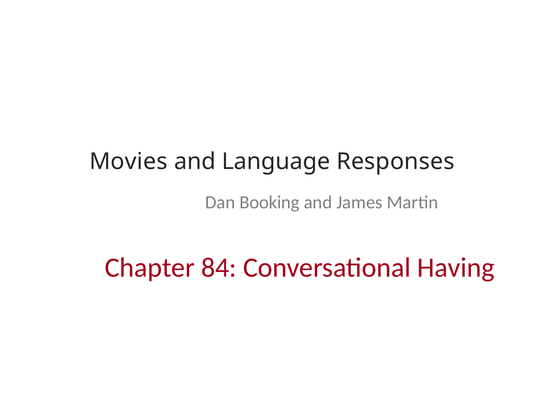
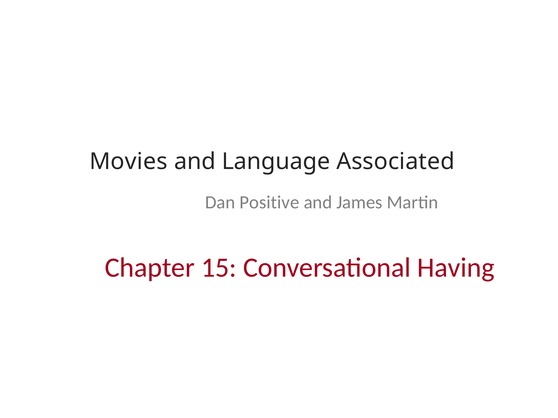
Responses: Responses -> Associated (396, 162)
Booking: Booking -> Positive (269, 202)
84: 84 -> 15 (219, 268)
